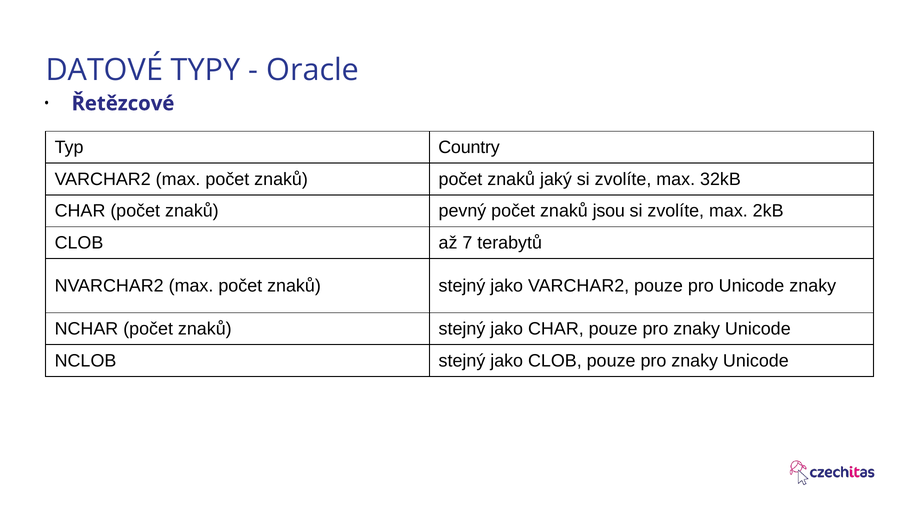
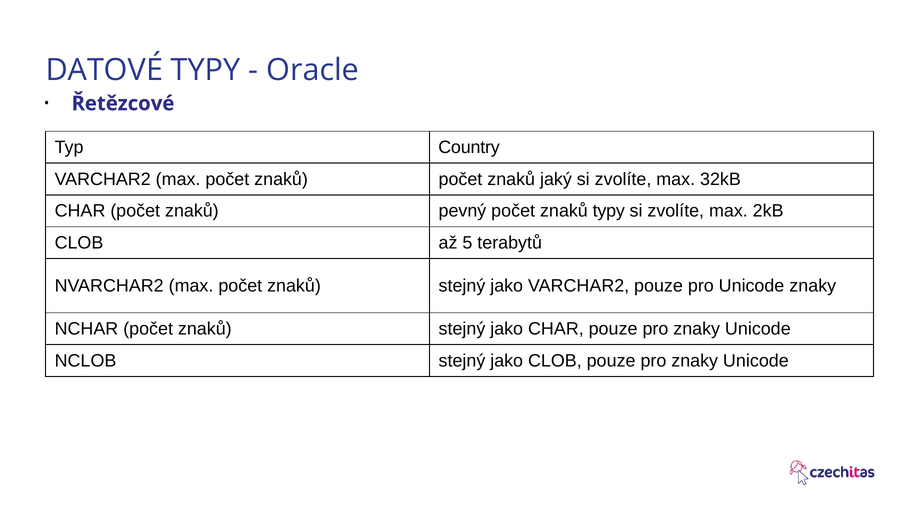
znaků jsou: jsou -> typy (609, 211)
7: 7 -> 5 (467, 243)
